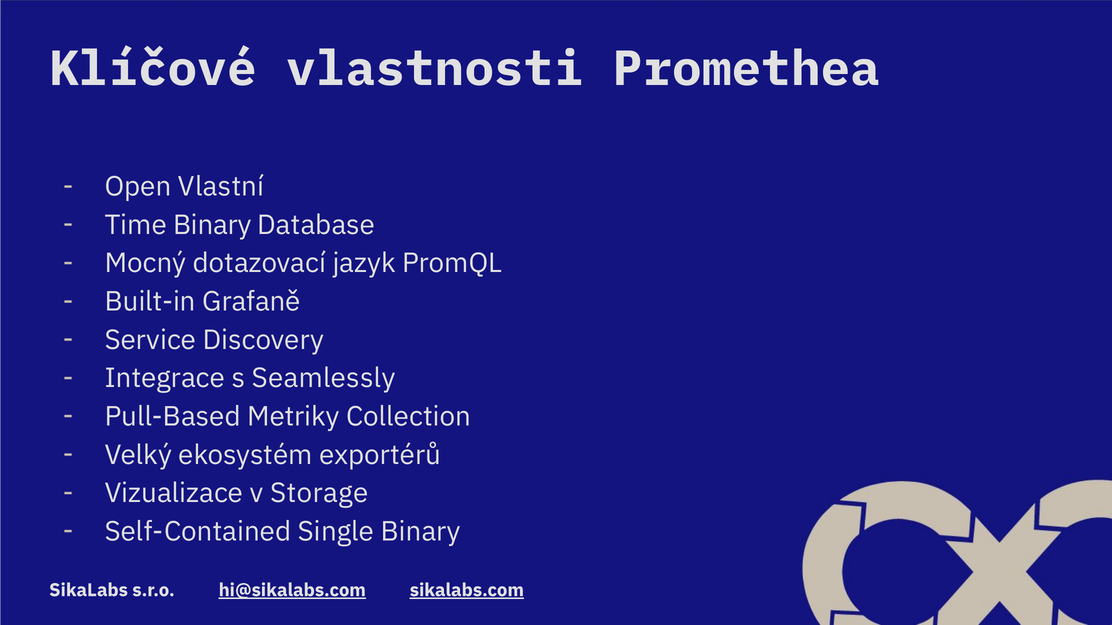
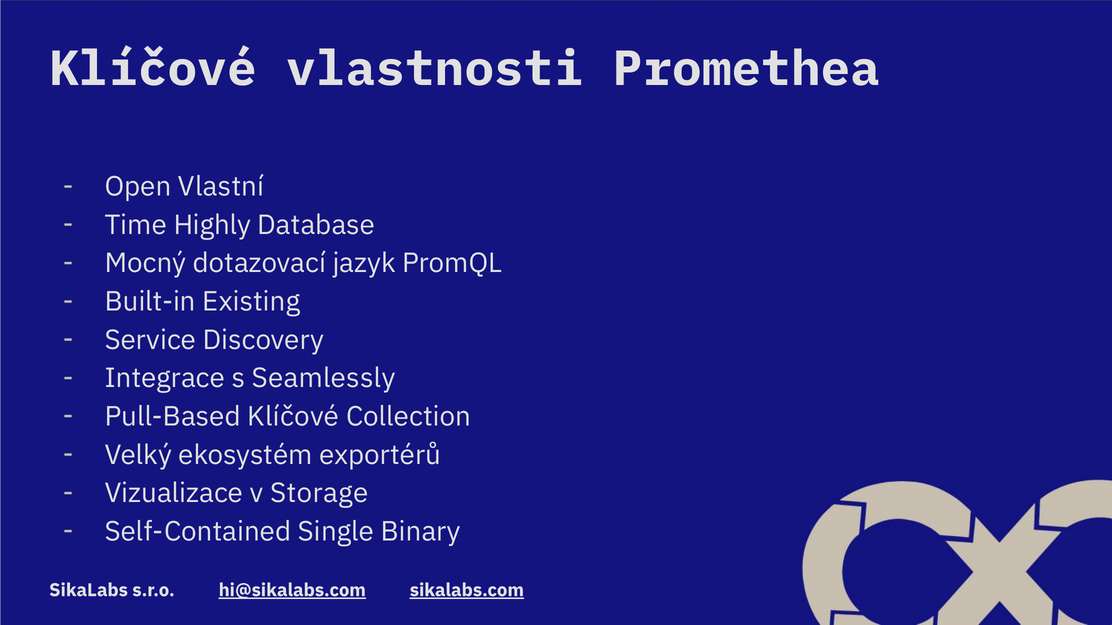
Time Binary: Binary -> Highly (212, 225)
Grafaně: Grafaně -> Existing (251, 302)
Pull-Based Metriky: Metriky -> Klíčové (293, 417)
